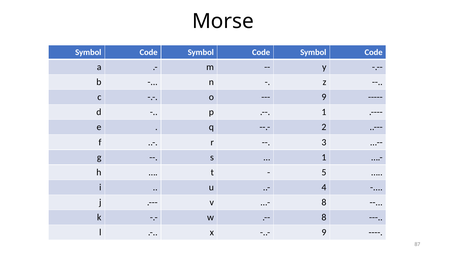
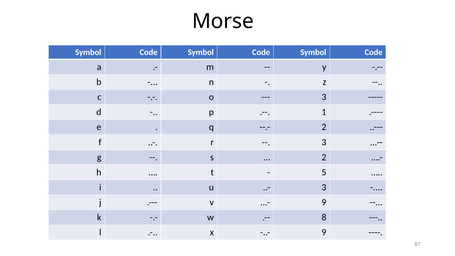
9: 9 -> 3 (324, 97)
1: 1 -> 2 (324, 157)
4: 4 -> 3 (324, 187)
8: 8 -> 9 (324, 202)
